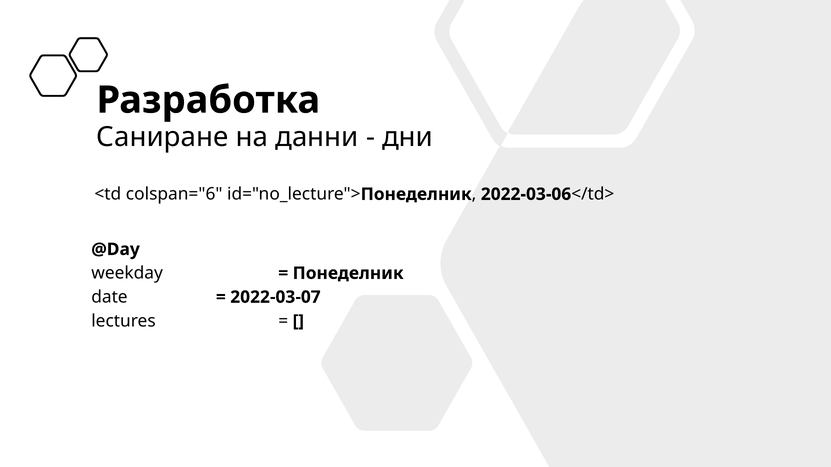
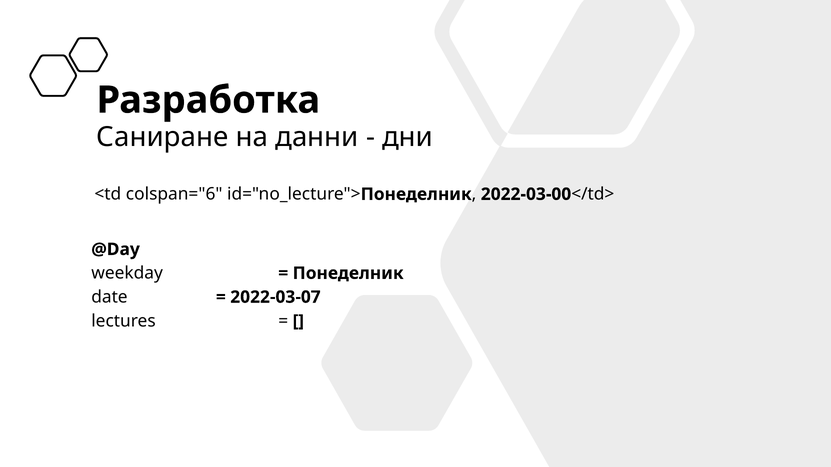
2022-03-06: 2022-03-06 -> 2022-03-00 (526, 194)
